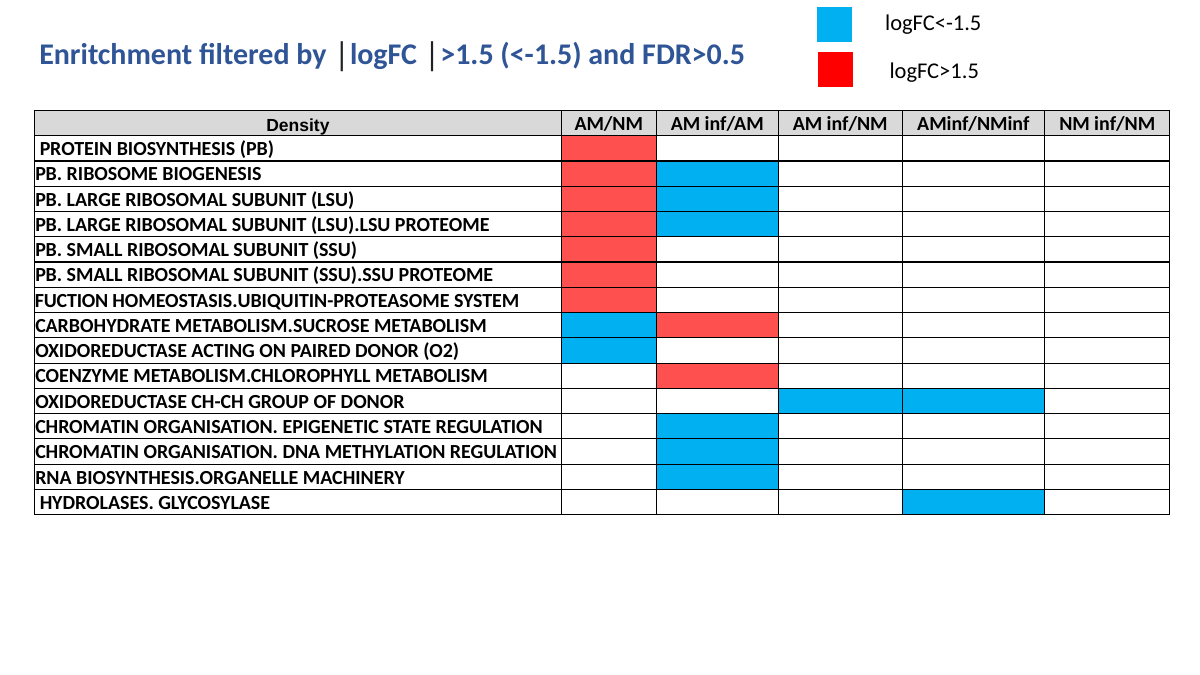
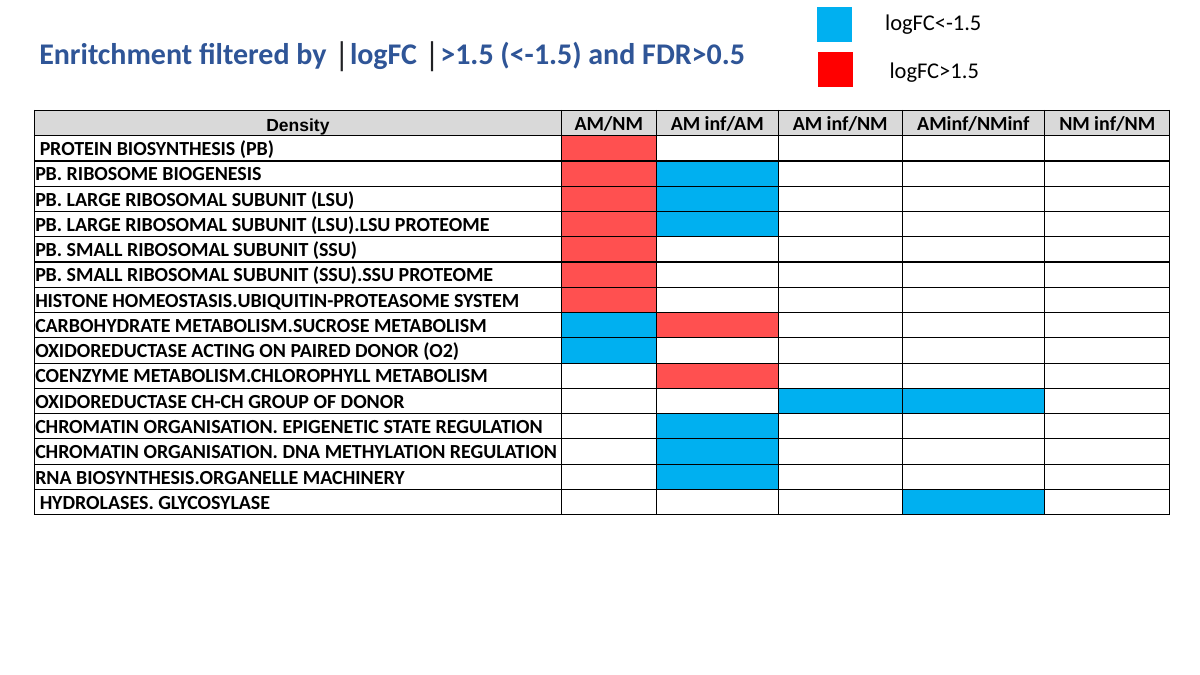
FUCTION: FUCTION -> HISTONE (72, 301)
